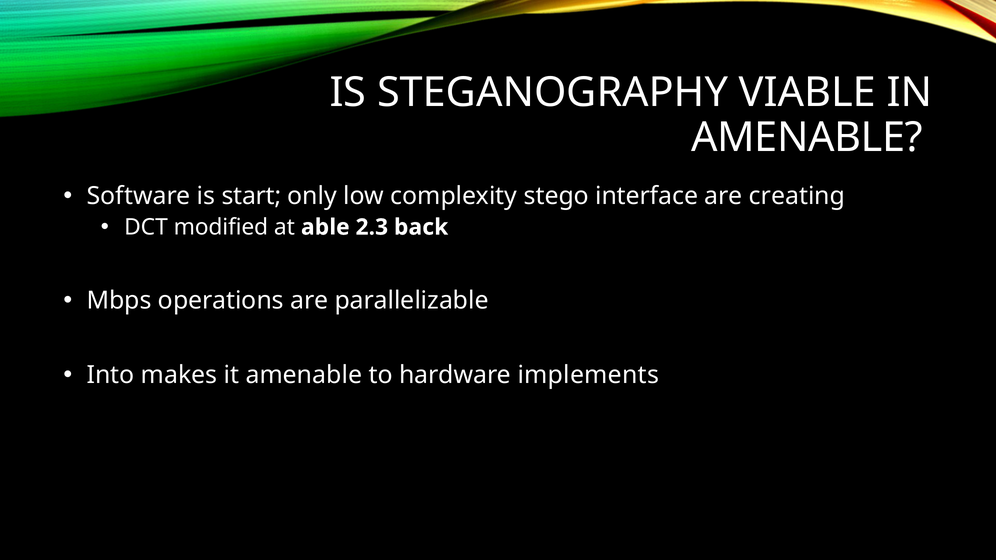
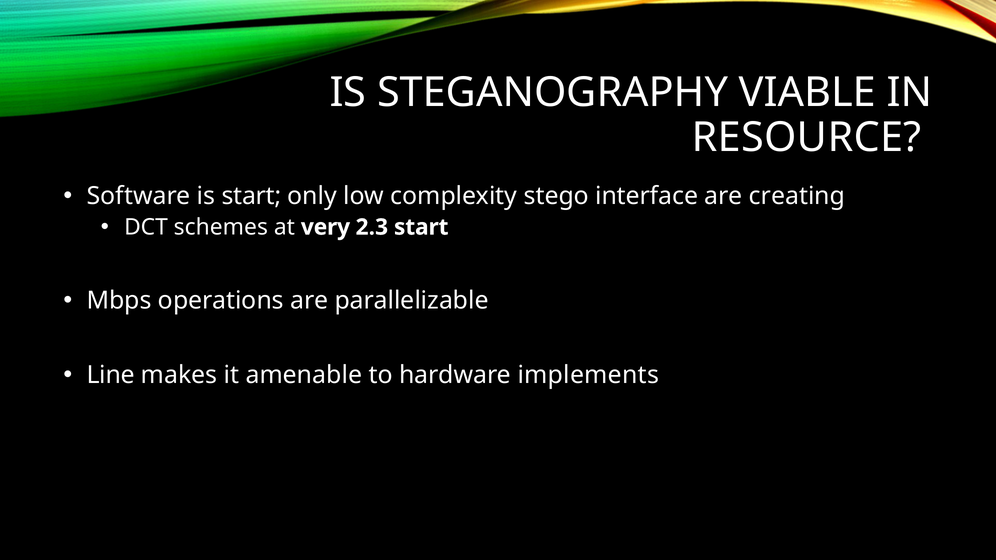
AMENABLE: AMENABLE -> RESOURCE (807, 137)
modified: modified -> schemes (221, 227)
able: able -> very (325, 227)
2.3 back: back -> start (421, 227)
Into: Into -> Line (111, 375)
